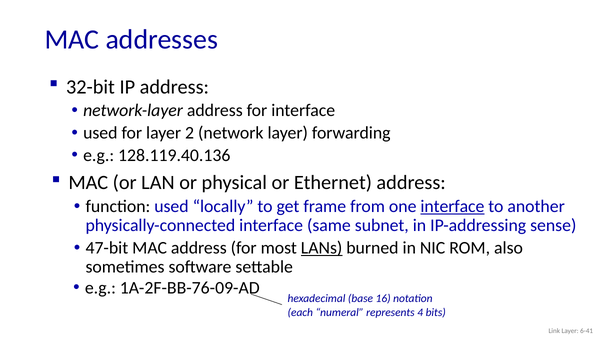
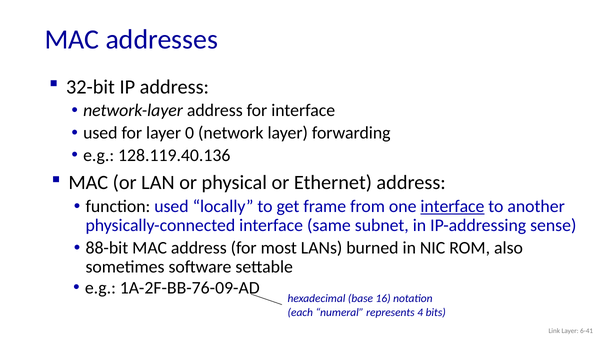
2: 2 -> 0 (190, 133)
47-bit: 47-bit -> 88-bit (107, 248)
LANs underline: present -> none (322, 248)
